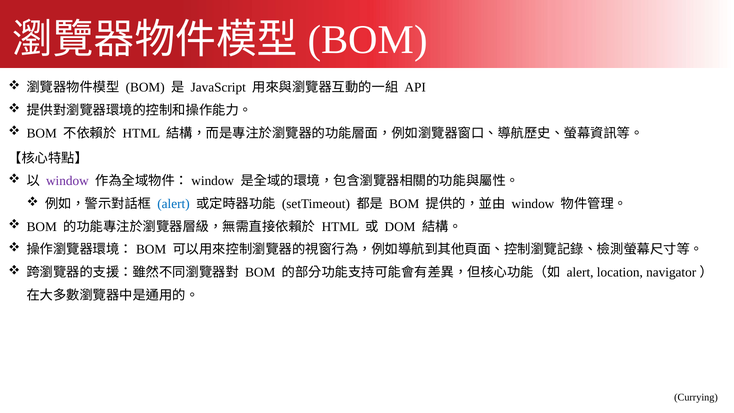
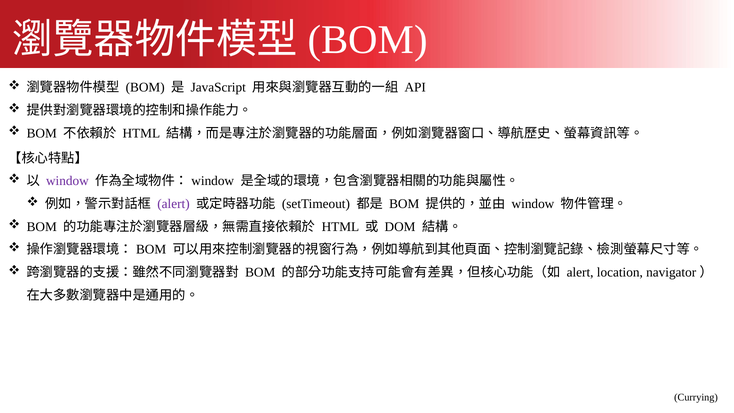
alert colour: blue -> purple (173, 204)
